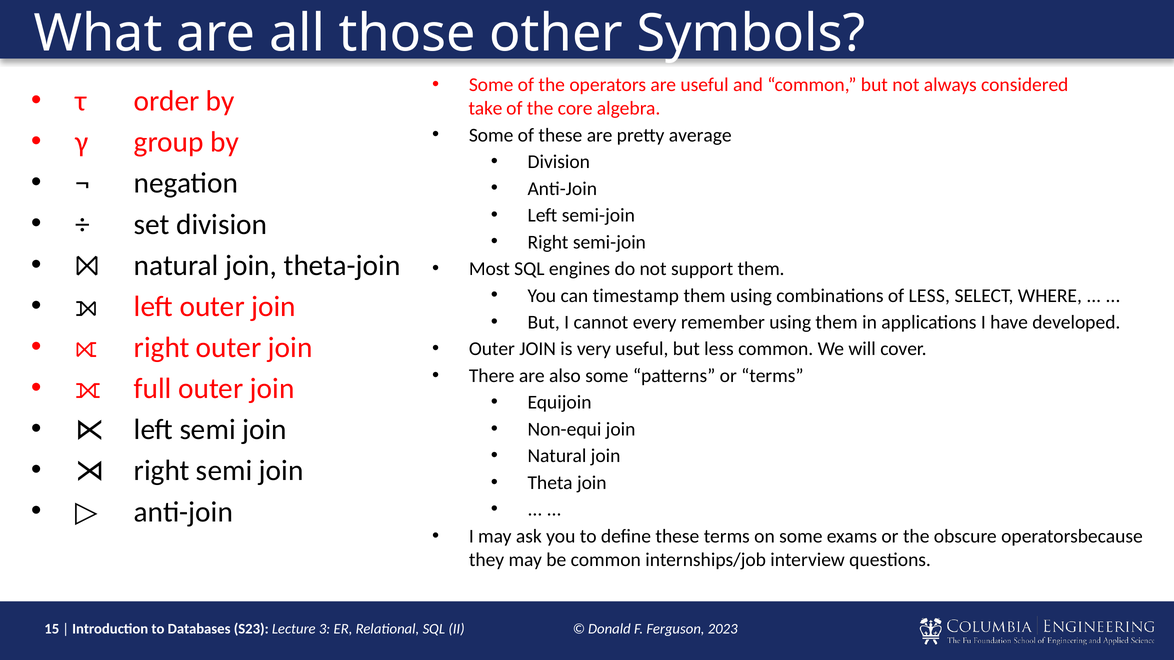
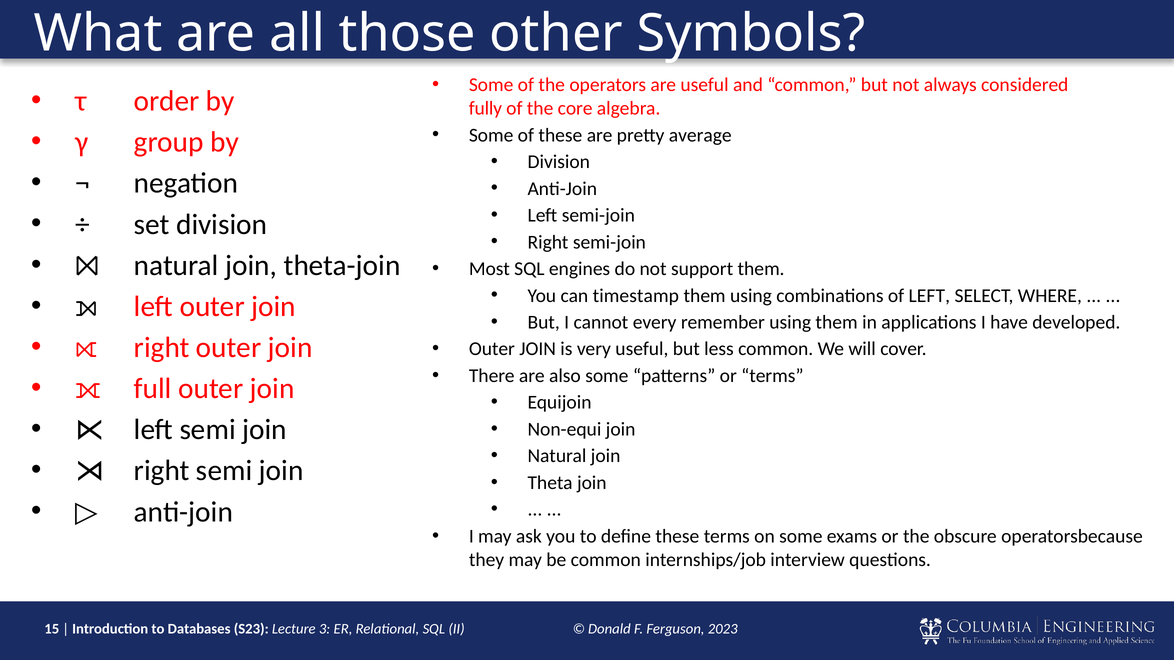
take: take -> fully (485, 108)
of LESS: LESS -> LEFT (929, 296)
